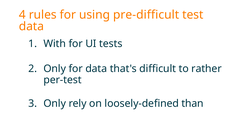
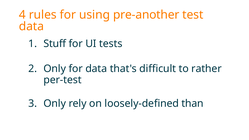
pre-difficult: pre-difficult -> pre-another (146, 15)
With: With -> Stuff (55, 44)
